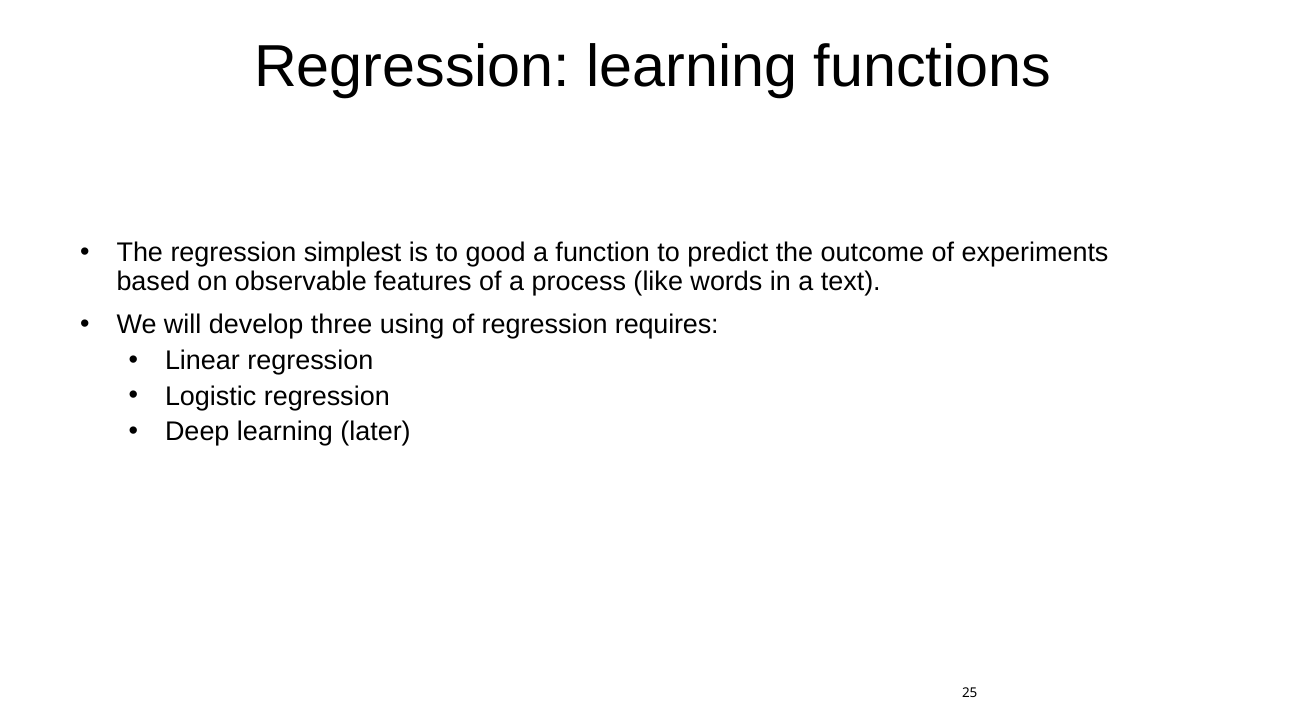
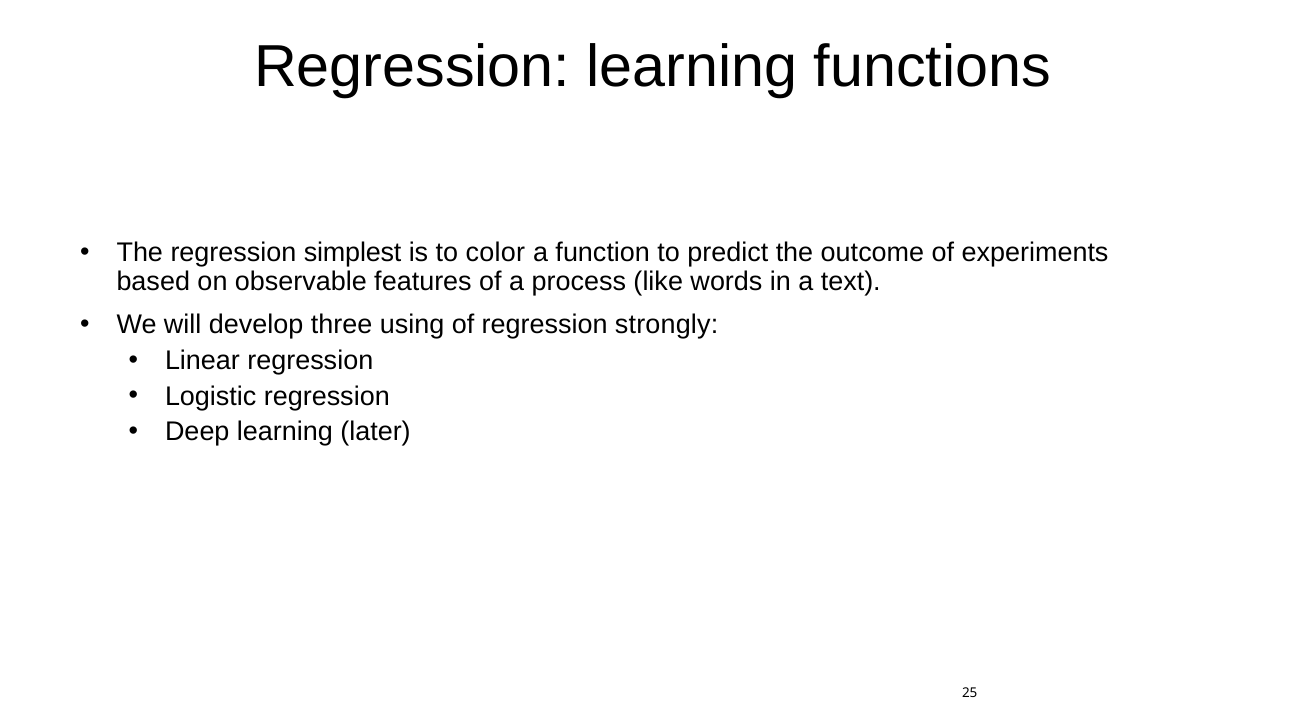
good: good -> color (495, 253)
requires: requires -> strongly (667, 325)
